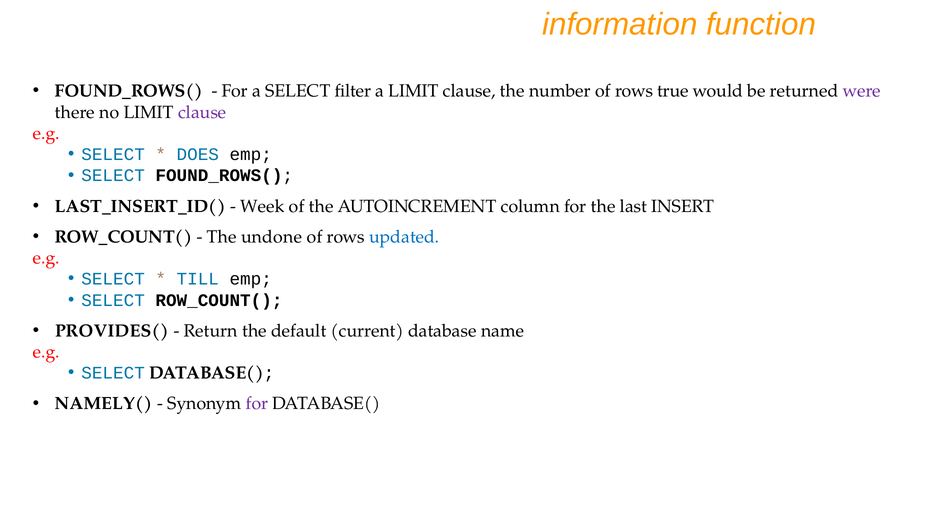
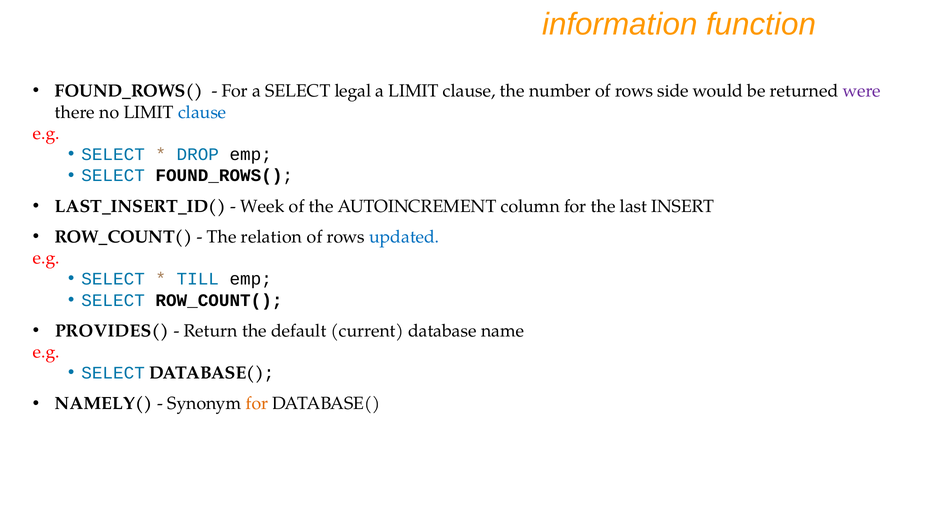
filter: filter -> legal (353, 91)
true: true -> side (673, 91)
clause colour: purple -> blue (202, 112)
DOES: DOES -> DROP (198, 155)
undone: undone -> relation (272, 237)
for colour: purple -> orange (257, 404)
